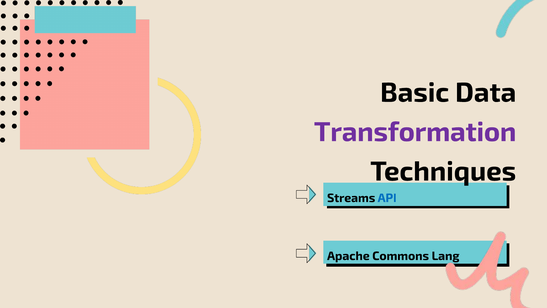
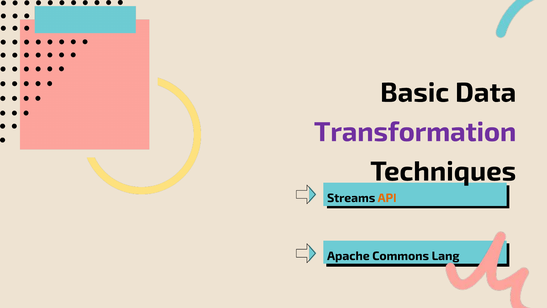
API colour: blue -> orange (387, 198)
